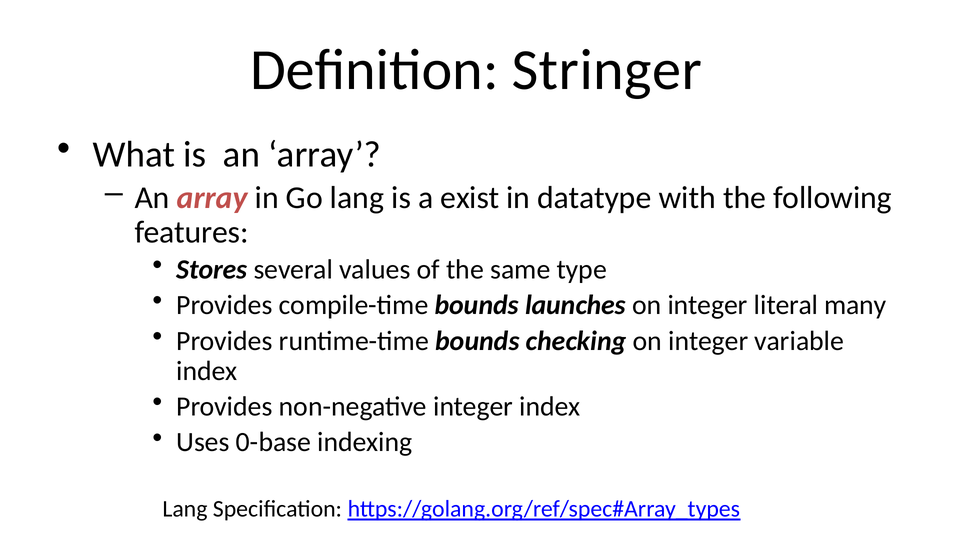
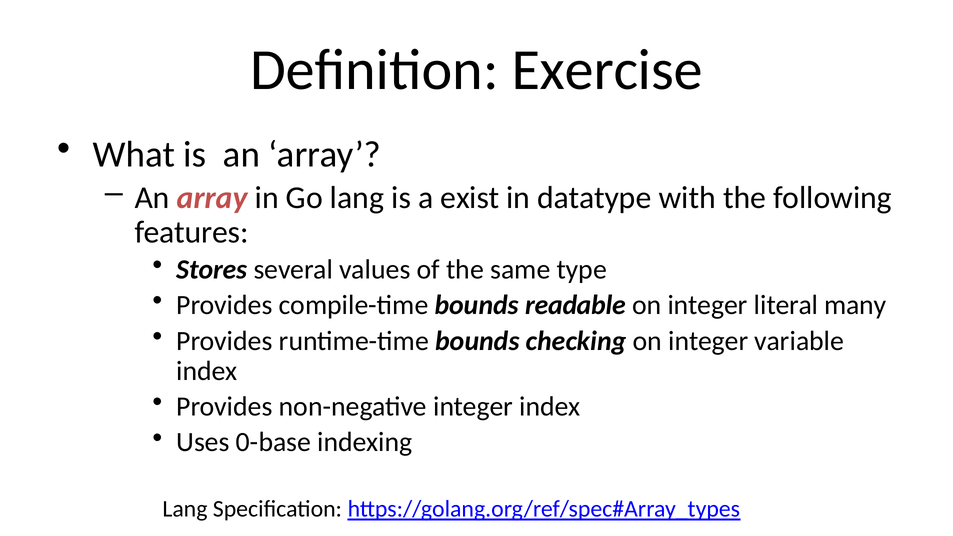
Stringer: Stringer -> Exercise (607, 70)
launches: launches -> readable (576, 305)
